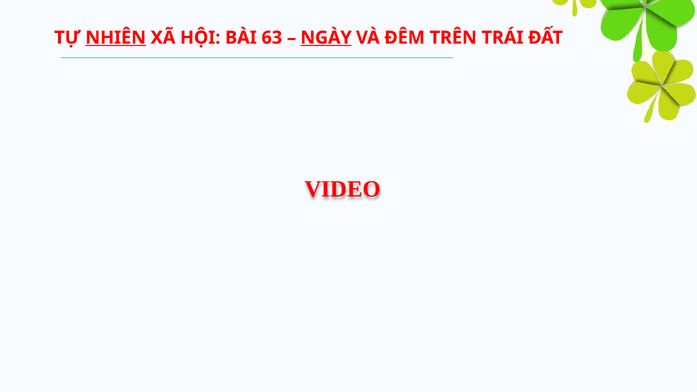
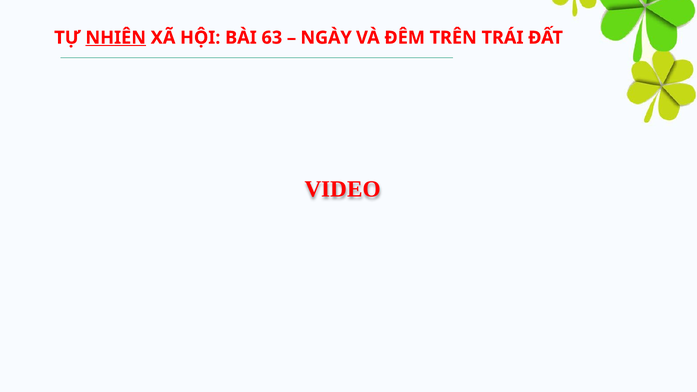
NGÀY underline: present -> none (326, 38)
